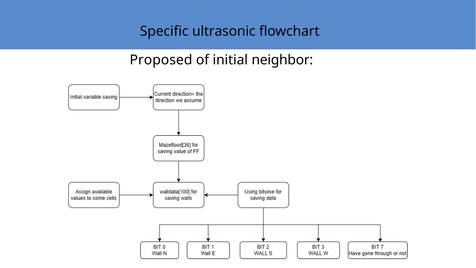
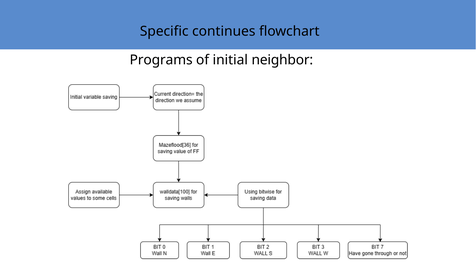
ultrasonic: ultrasonic -> continues (224, 31)
Proposed: Proposed -> Programs (161, 60)
